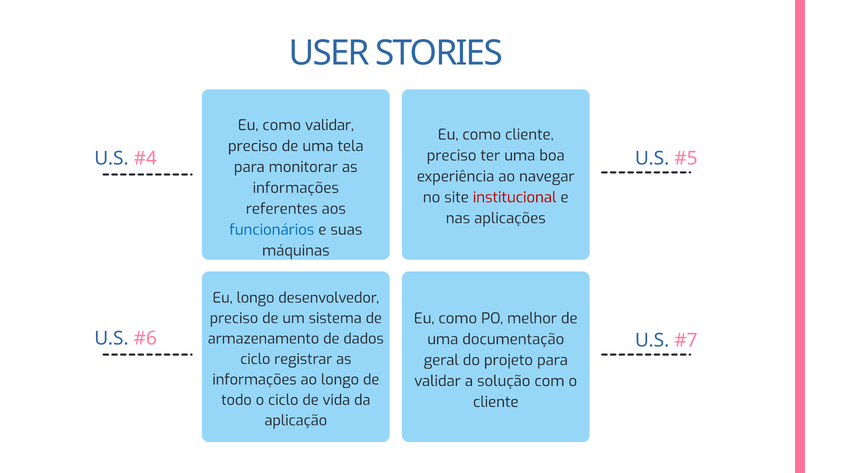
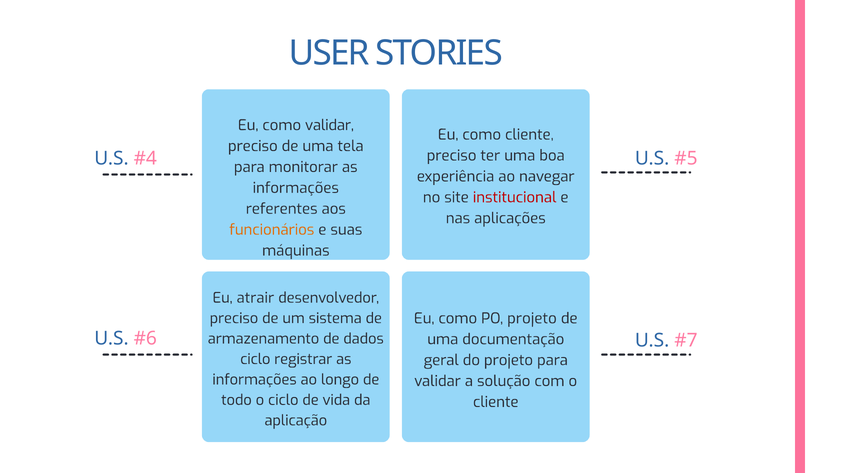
funcionários colour: blue -> orange (272, 230)
Eu longo: longo -> atrair (255, 298)
PO melhor: melhor -> projeto (532, 319)
